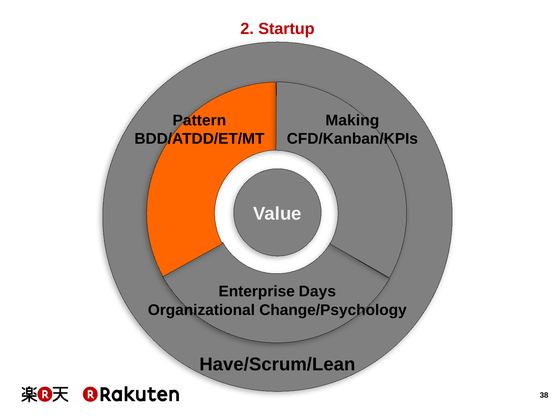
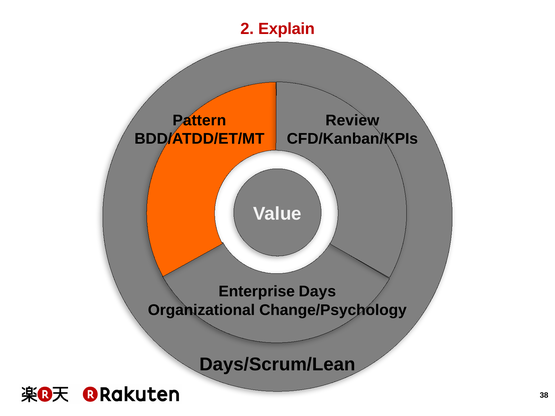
Startup: Startup -> Explain (287, 29)
Making: Making -> Review (352, 120)
Have/Scrum/Lean: Have/Scrum/Lean -> Days/Scrum/Lean (277, 365)
